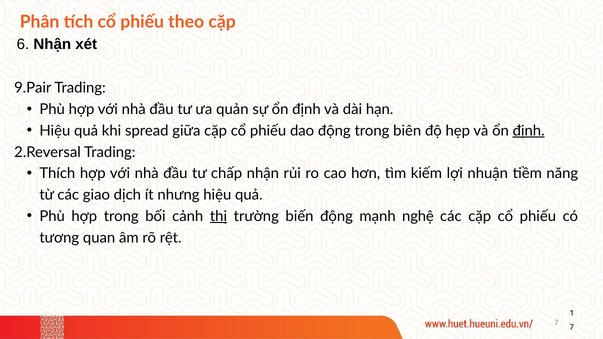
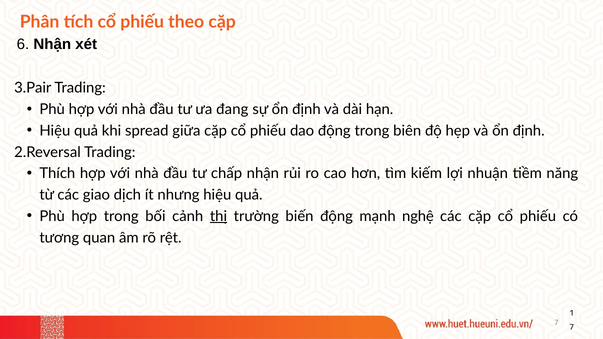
9.Pair: 9.Pair -> 3.Pair (33, 88)
quản: quản -> đang (232, 109)
định underline: present -> none (529, 131)
